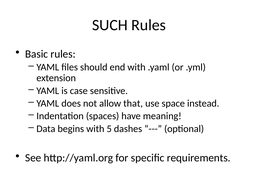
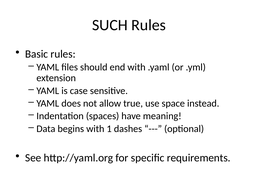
that: that -> true (133, 103)
5: 5 -> 1 (109, 128)
